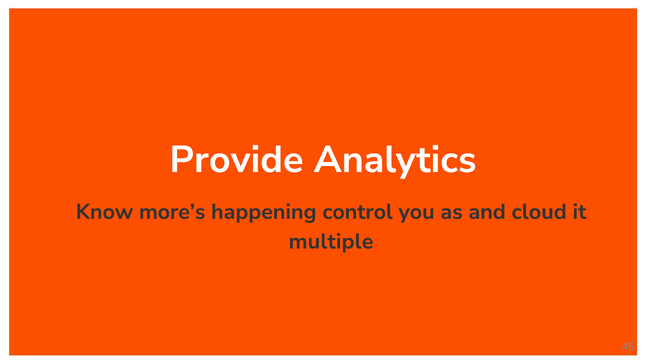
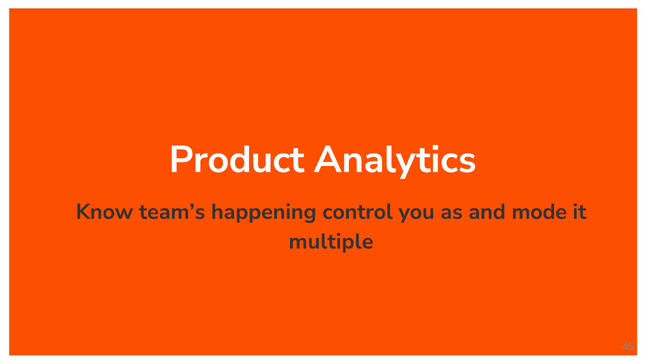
Provide: Provide -> Product (237, 160)
more’s: more’s -> team’s (172, 212)
cloud: cloud -> mode (539, 212)
